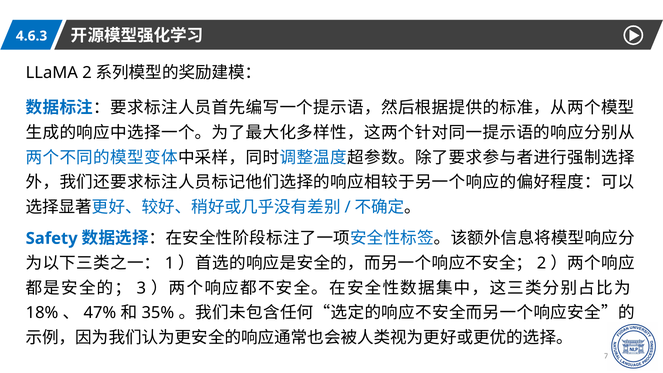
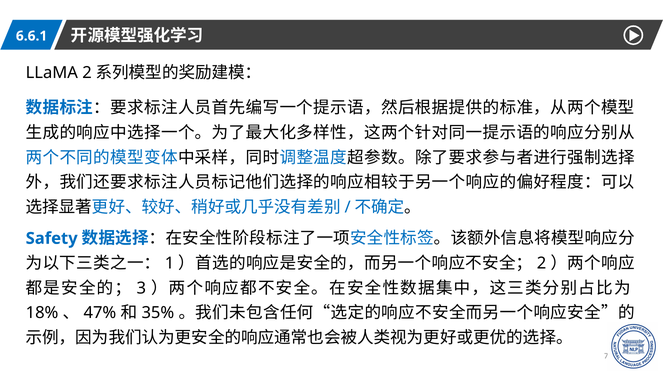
4.6.3: 4.6.3 -> 6.6.1 (32, 36)
